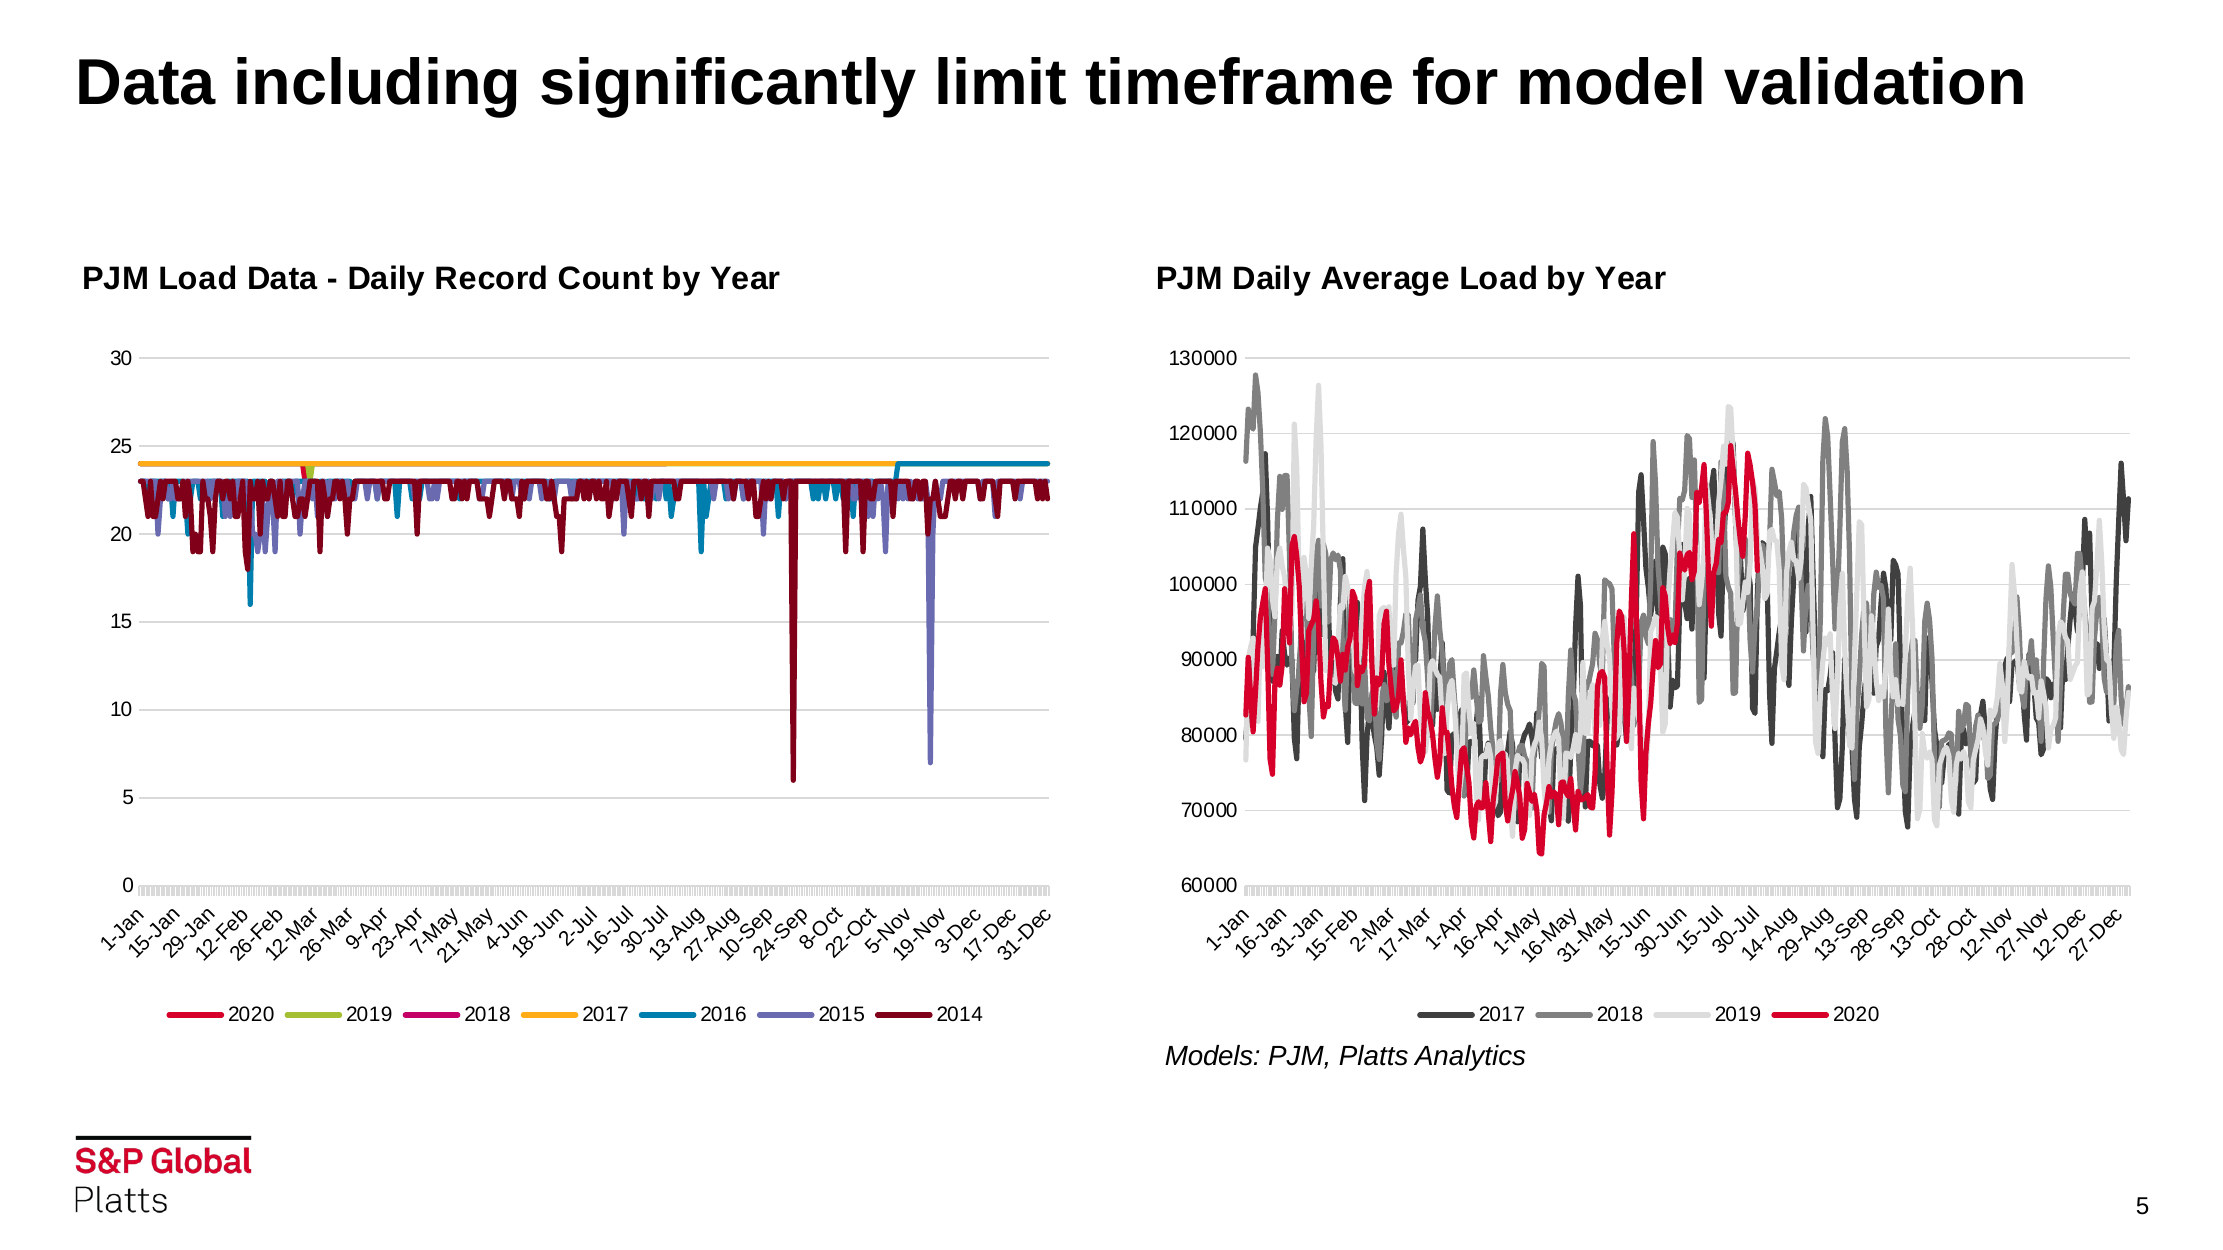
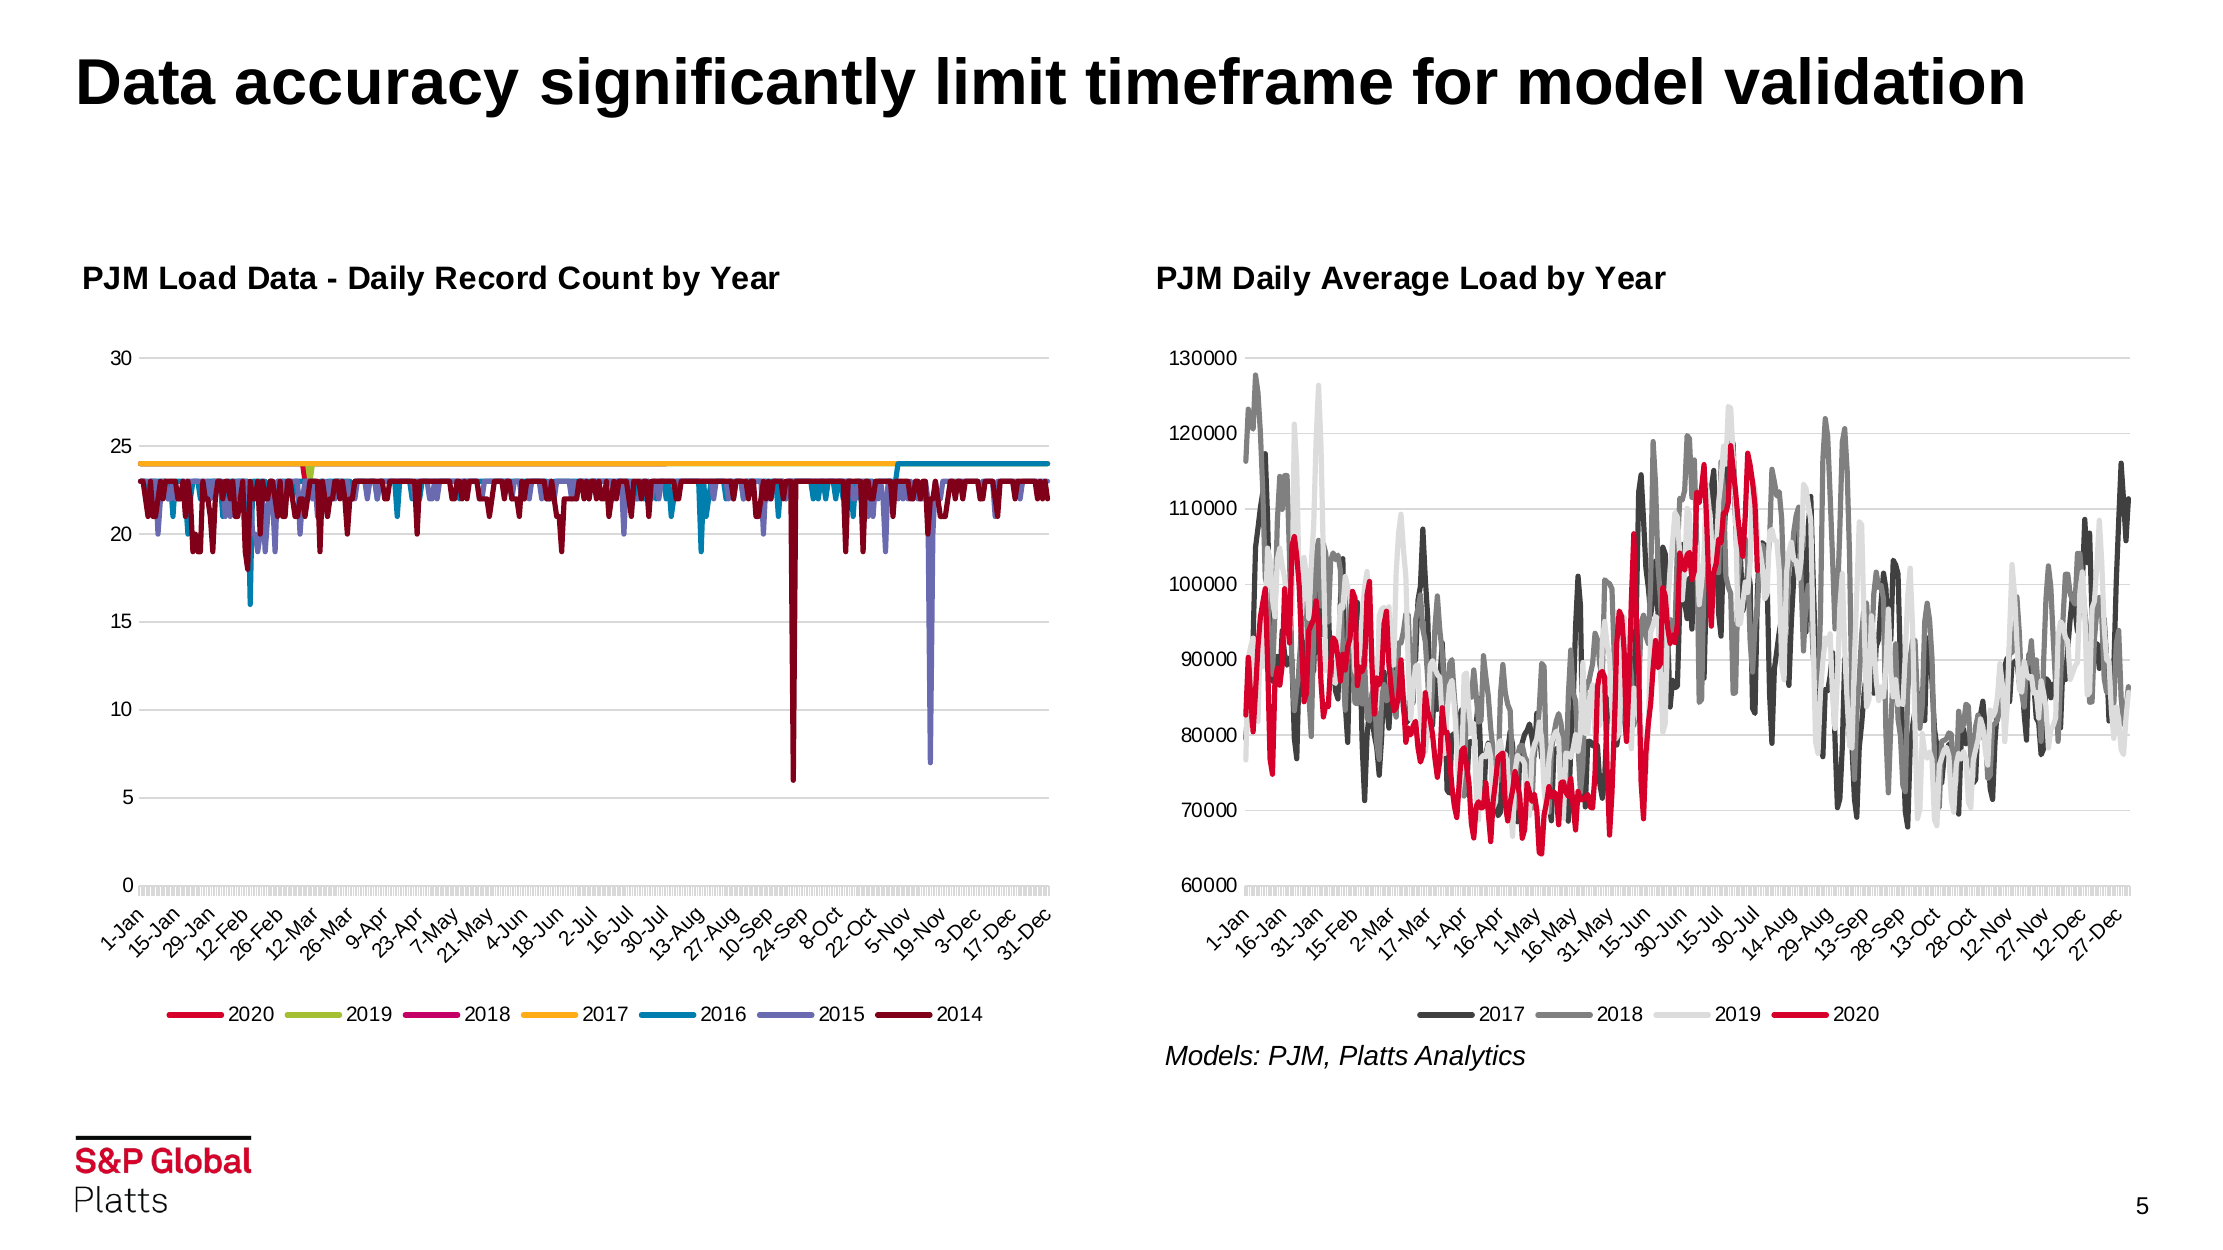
including: including -> accuracy (377, 83)
